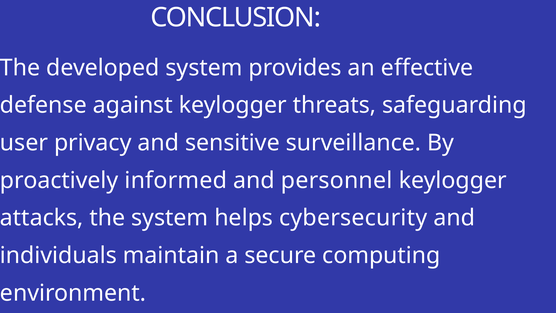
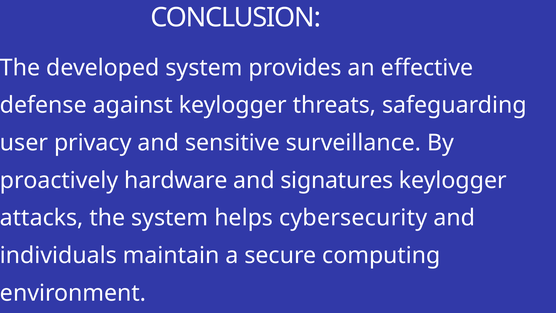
informed: informed -> hardware (176, 180)
personnel: personnel -> signatures (337, 180)
